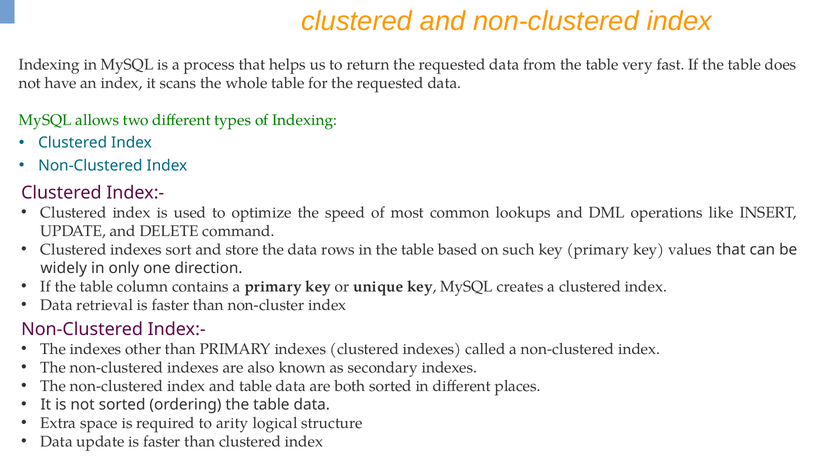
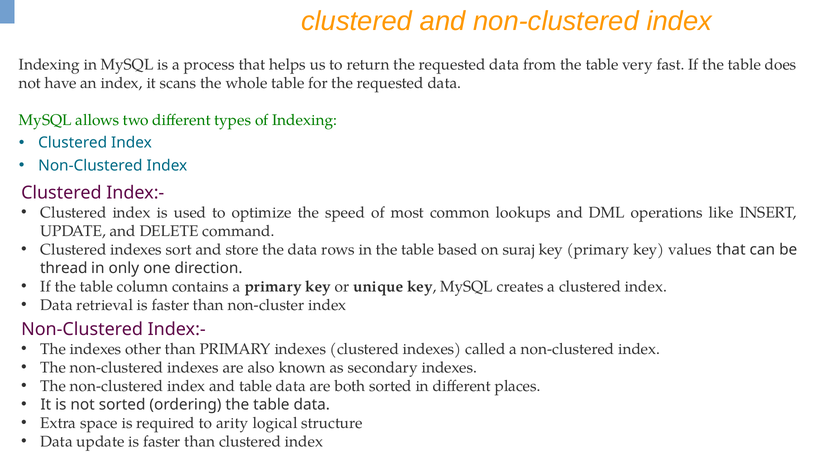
such: such -> suraj (519, 249)
widely: widely -> thread (64, 268)
